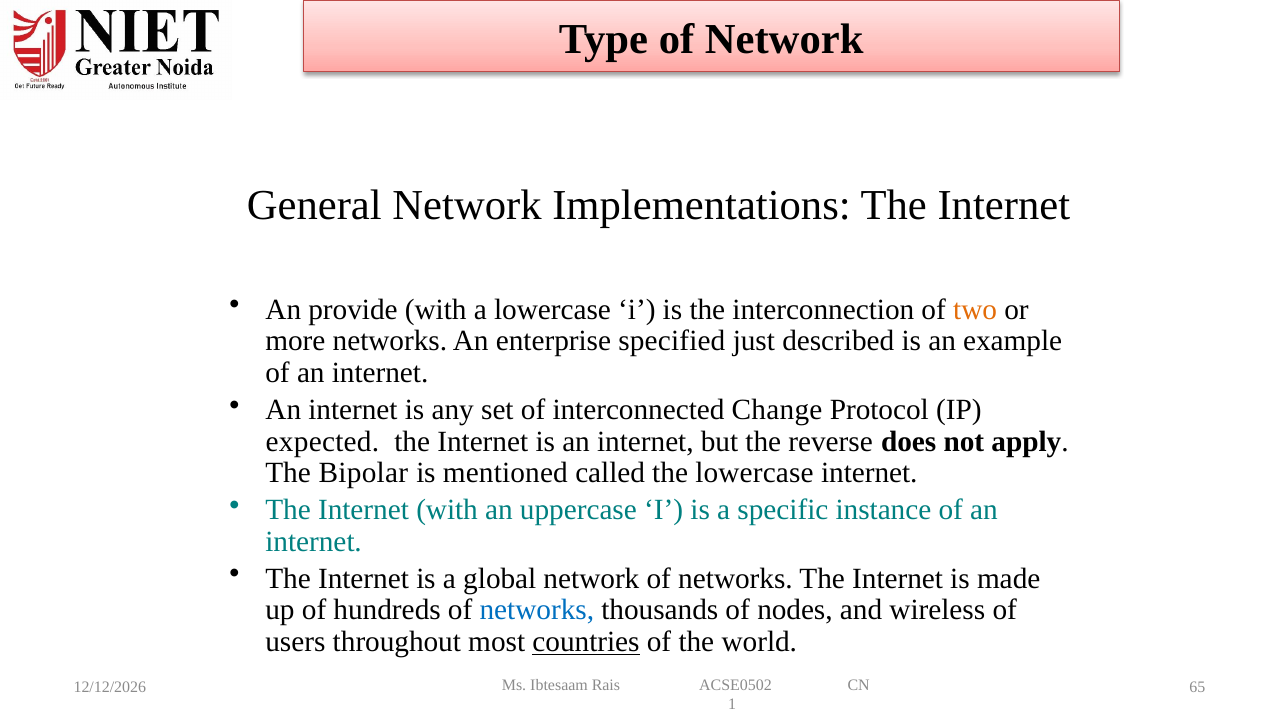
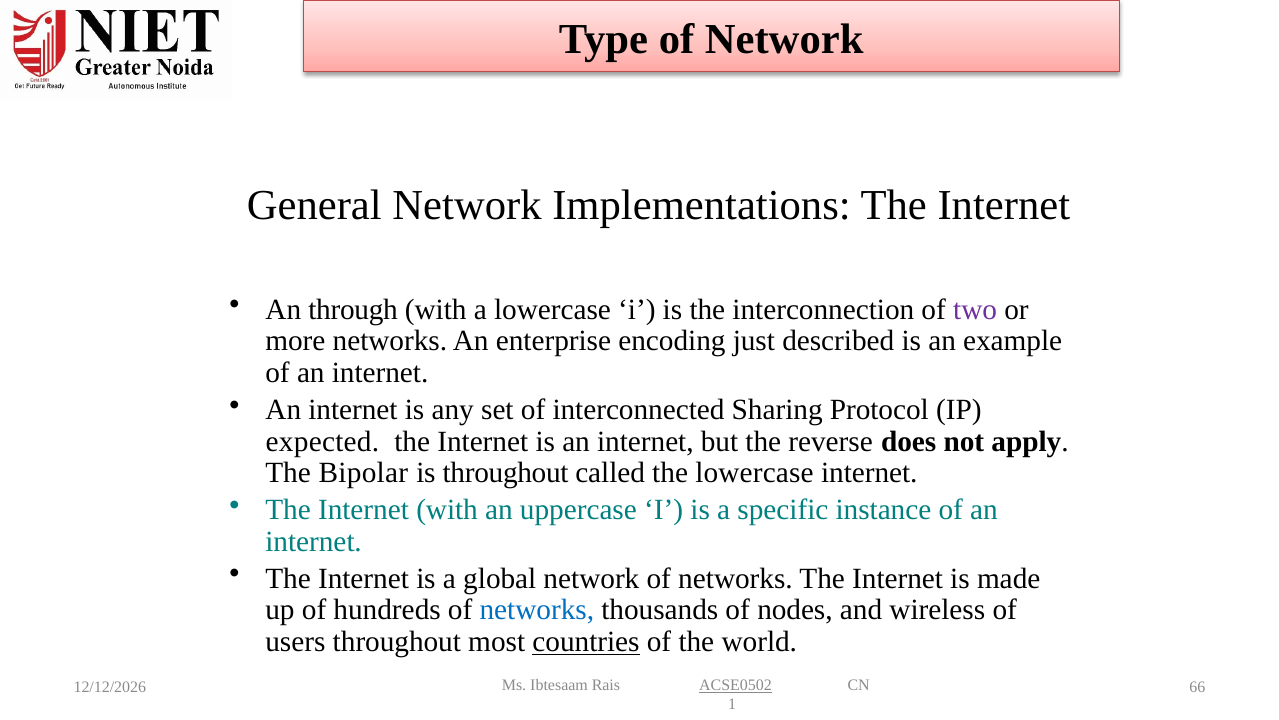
provide: provide -> through (353, 309)
two colour: orange -> purple (975, 309)
specified: specified -> encoding (672, 341)
Change: Change -> Sharing (777, 409)
is mentioned: mentioned -> throughout (506, 473)
ACSE0502 underline: none -> present (735, 685)
65: 65 -> 66 (1197, 687)
